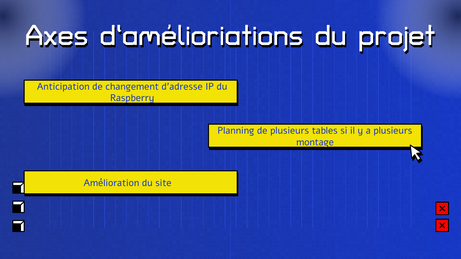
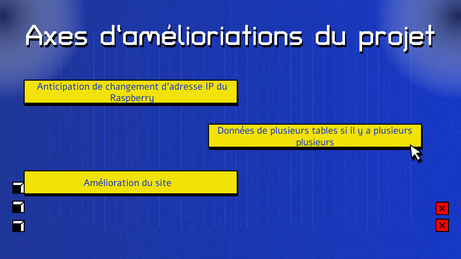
Planning: Planning -> Données (236, 131)
montage: montage -> plusieurs (315, 142)
